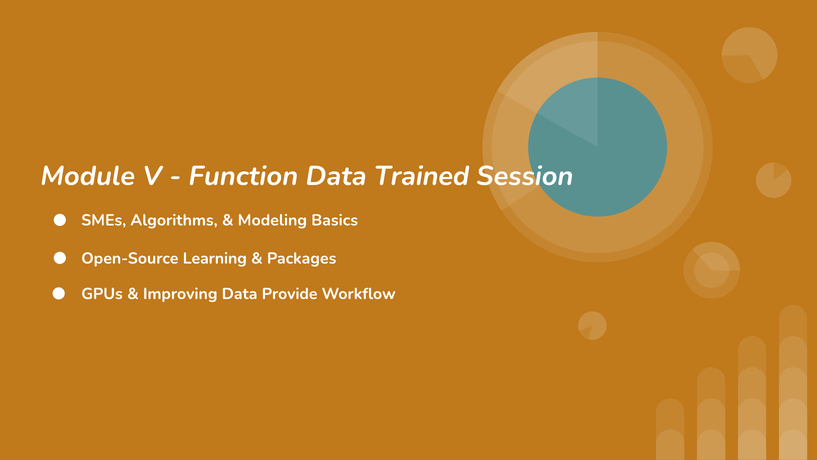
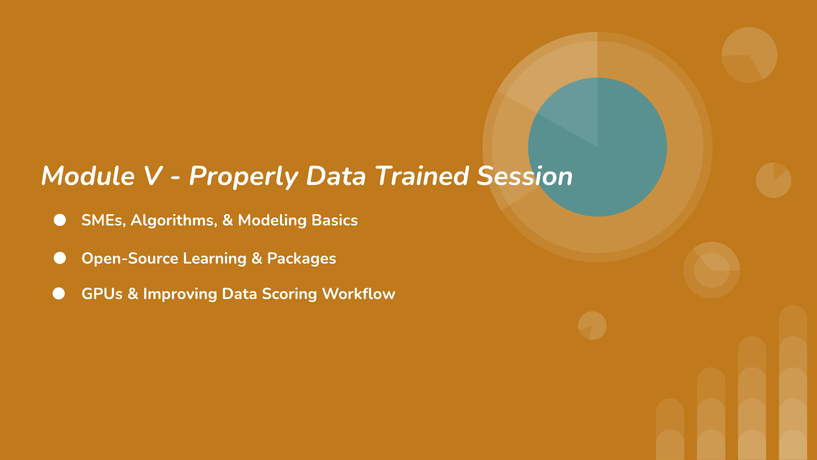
Function: Function -> Properly (243, 176)
Provide: Provide -> Scoring (290, 294)
